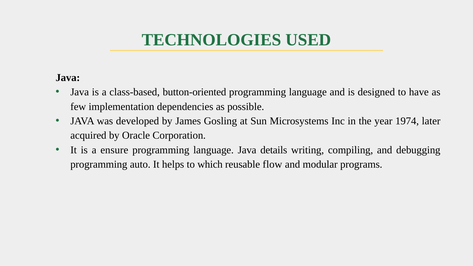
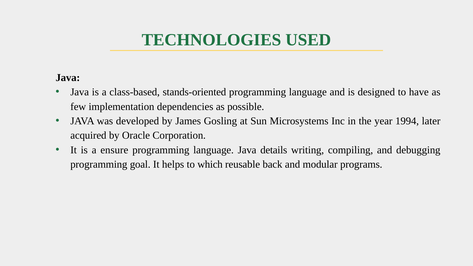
button-oriented: button-oriented -> stands-oriented (194, 92)
1974: 1974 -> 1994 (407, 121)
auto: auto -> goal (140, 165)
flow: flow -> back (272, 165)
